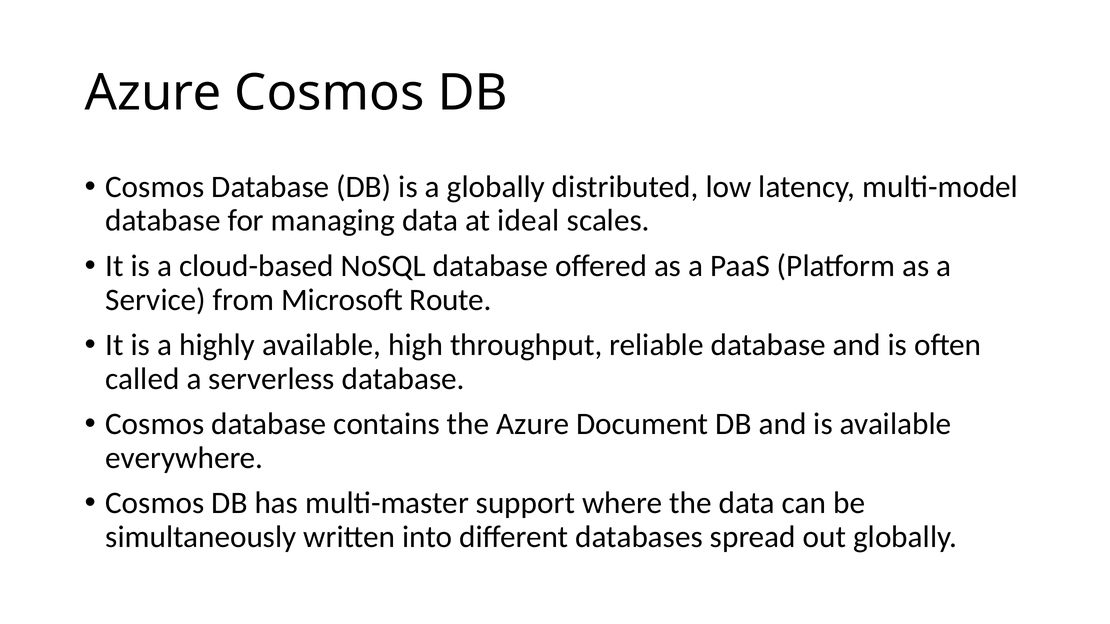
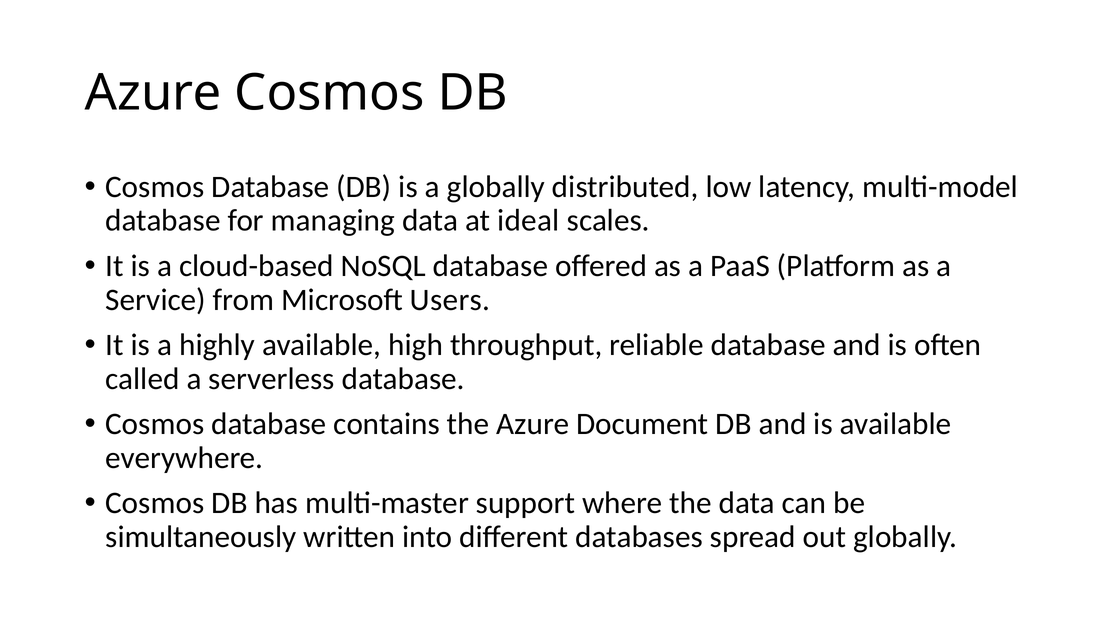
Route: Route -> Users (450, 300)
